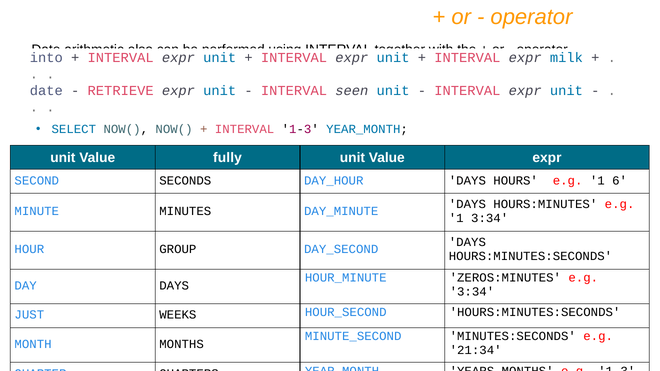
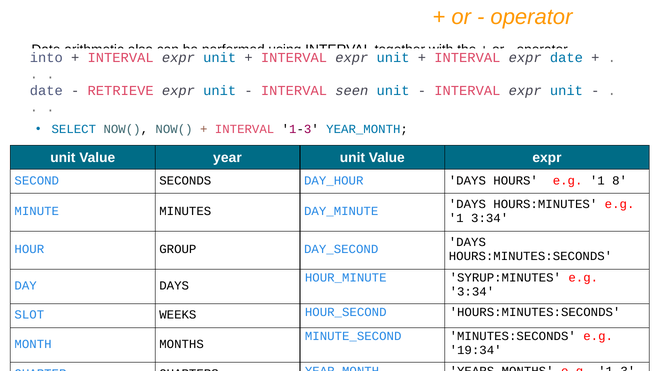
expr milk: milk -> date (566, 58)
Value fully: fully -> year (227, 158)
6: 6 -> 8 (620, 181)
ZEROS:MINUTES: ZEROS:MINUTES -> SYRUP:MINUTES (505, 278)
JUST: JUST -> SLOT (29, 315)
21:34: 21:34 -> 19:34 (476, 351)
